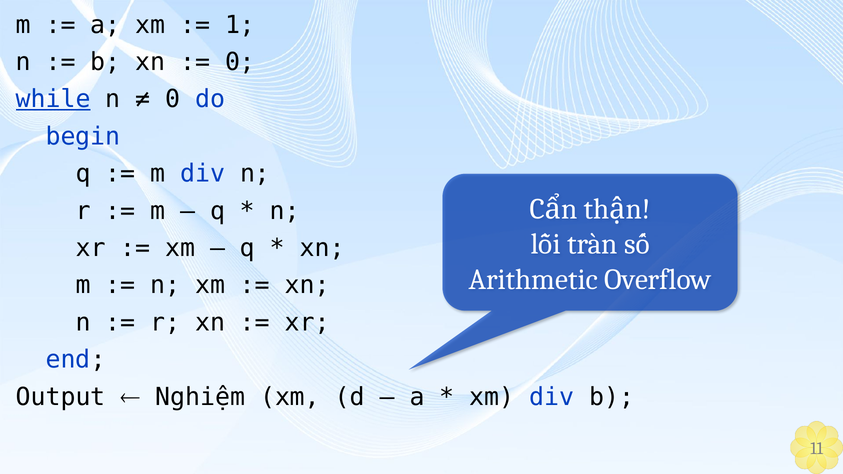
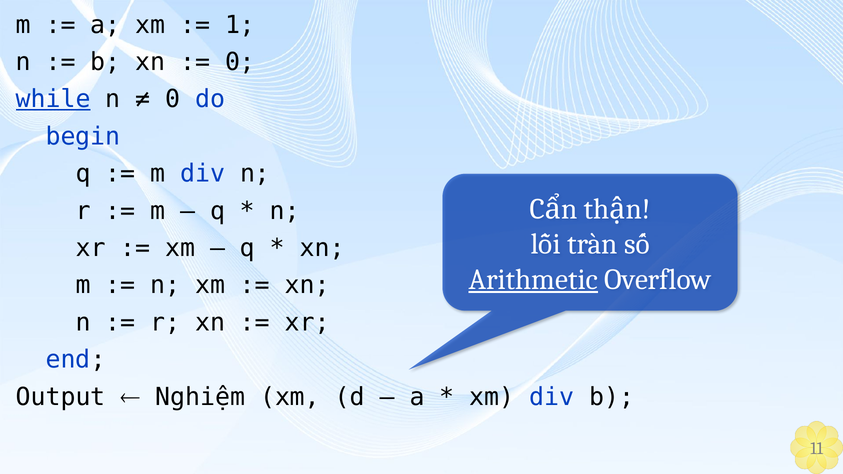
Arithmetic underline: none -> present (533, 279)
